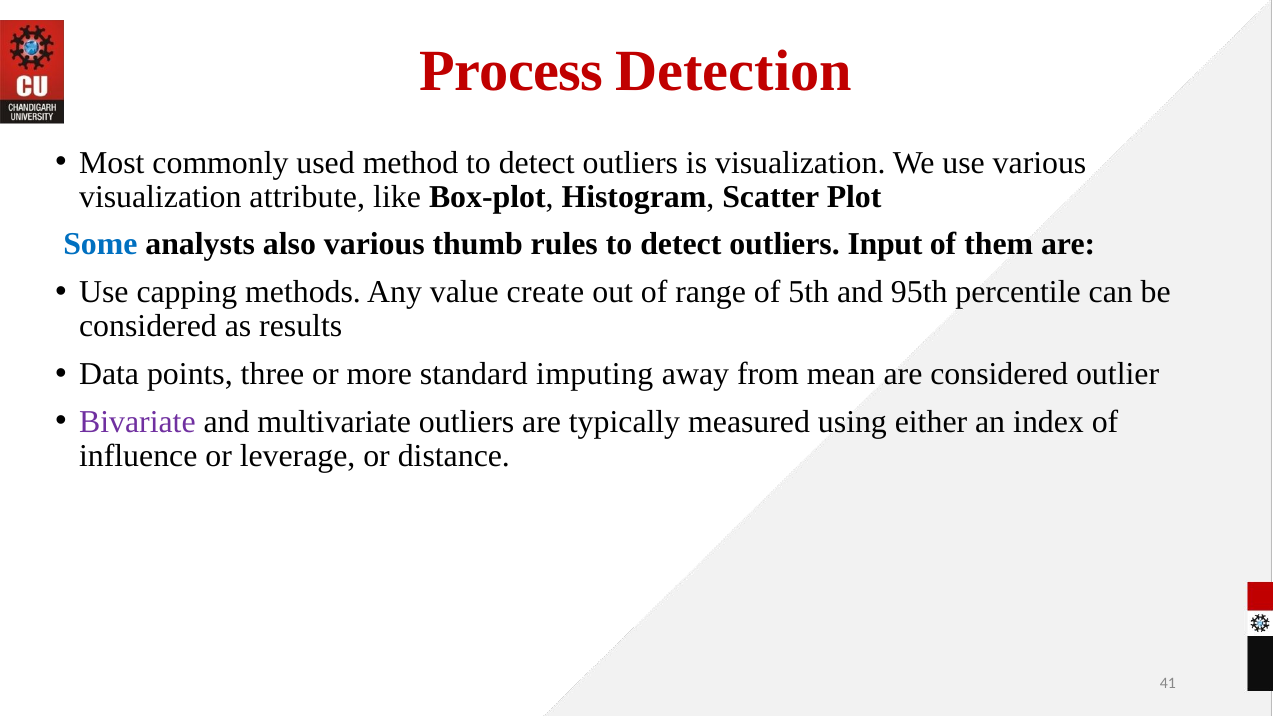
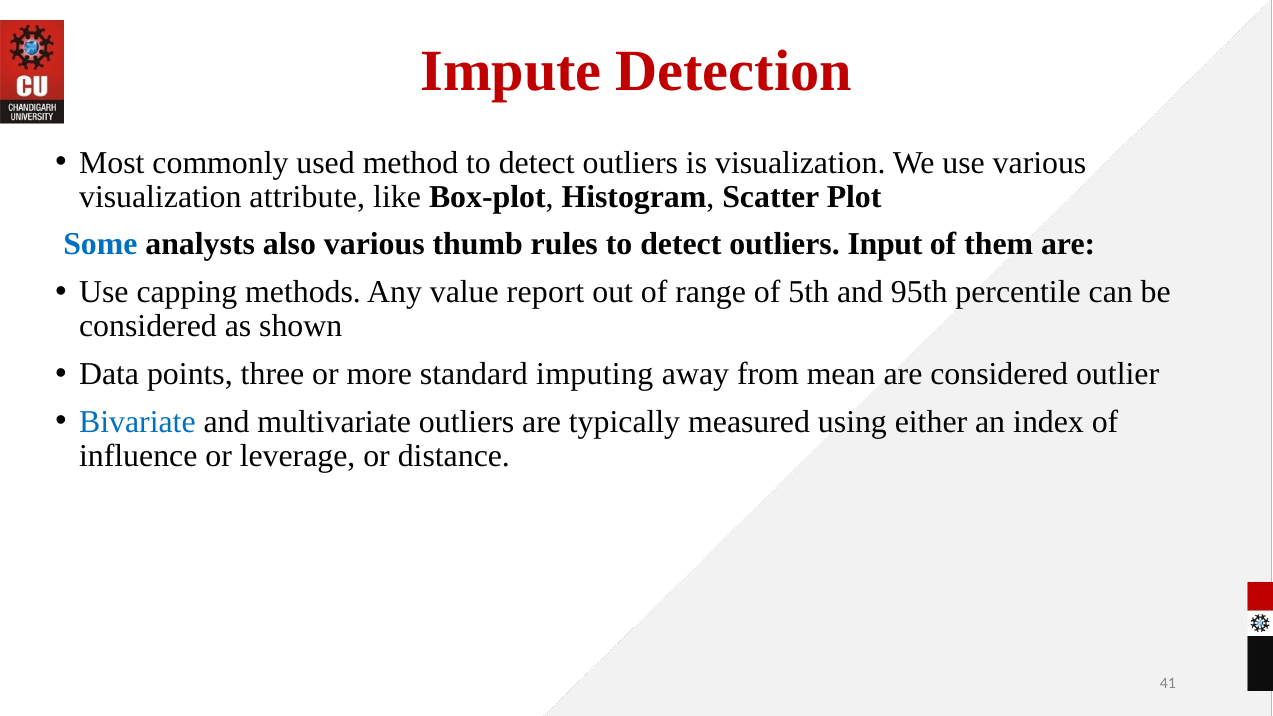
Process: Process -> Impute (511, 71)
create: create -> report (545, 292)
results: results -> shown (301, 326)
Bivariate colour: purple -> blue (137, 422)
